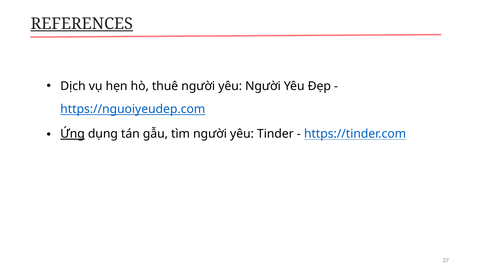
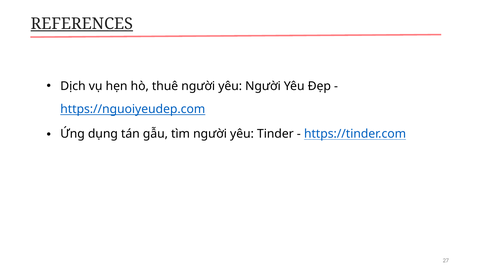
Ứng underline: present -> none (73, 134)
